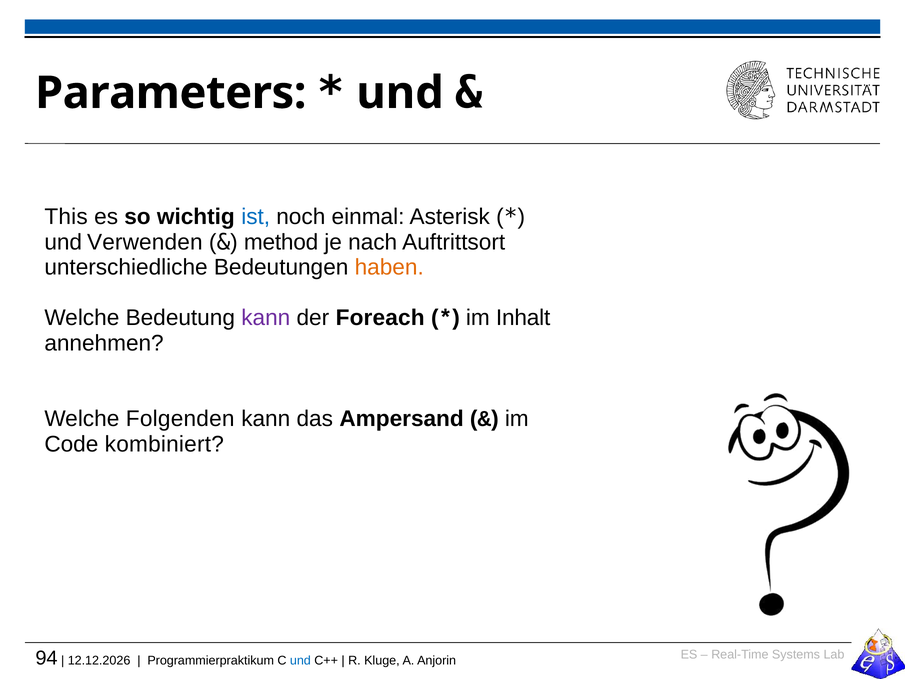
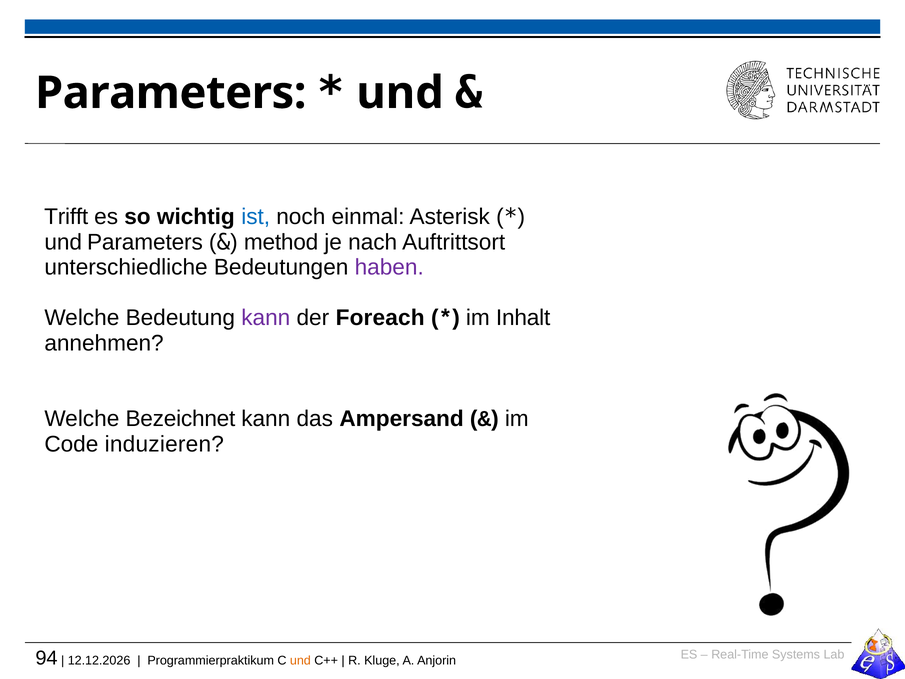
This: This -> Trifft (66, 217)
und Verwenden: Verwenden -> Parameters (145, 242)
haben colour: orange -> purple (389, 267)
Folgenden: Folgenden -> Bezeichnet (180, 419)
kombiniert: kombiniert -> induzieren (164, 444)
und colour: blue -> orange (300, 660)
